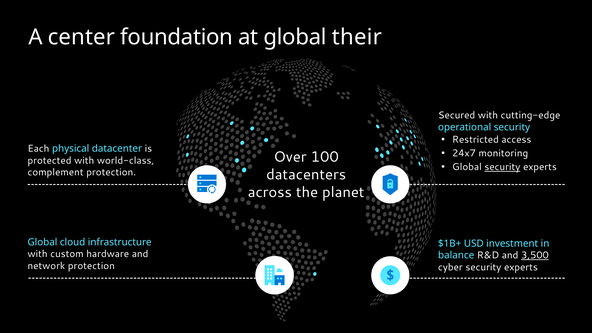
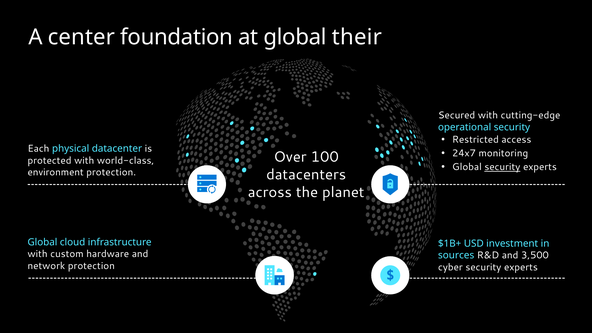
complement: complement -> environment (56, 172)
balance: balance -> sources (456, 255)
3,500 underline: present -> none (535, 255)
